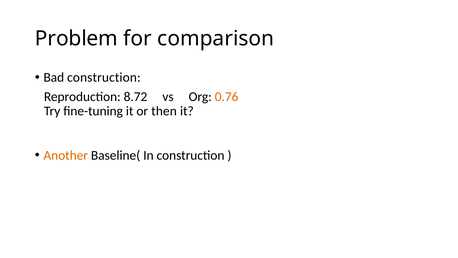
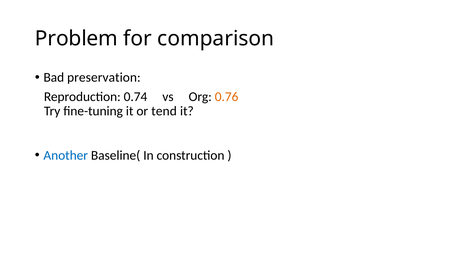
Bad construction: construction -> preservation (104, 77)
8.72: 8.72 -> 0.74 (136, 97)
then: then -> tend (164, 111)
Another colour: orange -> blue (66, 155)
